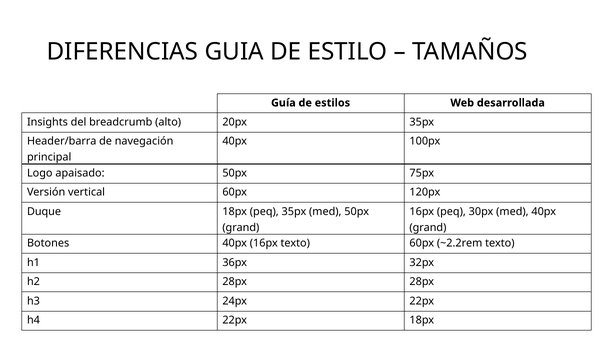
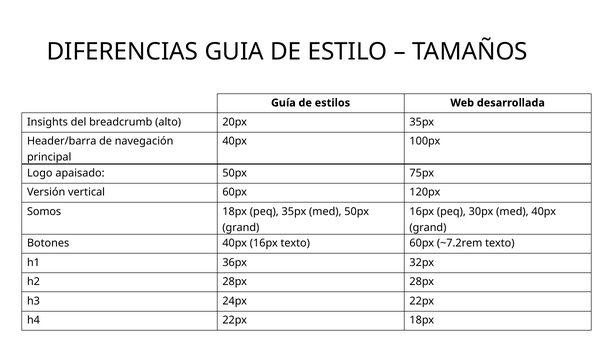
Duque: Duque -> Somos (44, 211)
~2.2rem: ~2.2rem -> ~7.2rem (460, 243)
